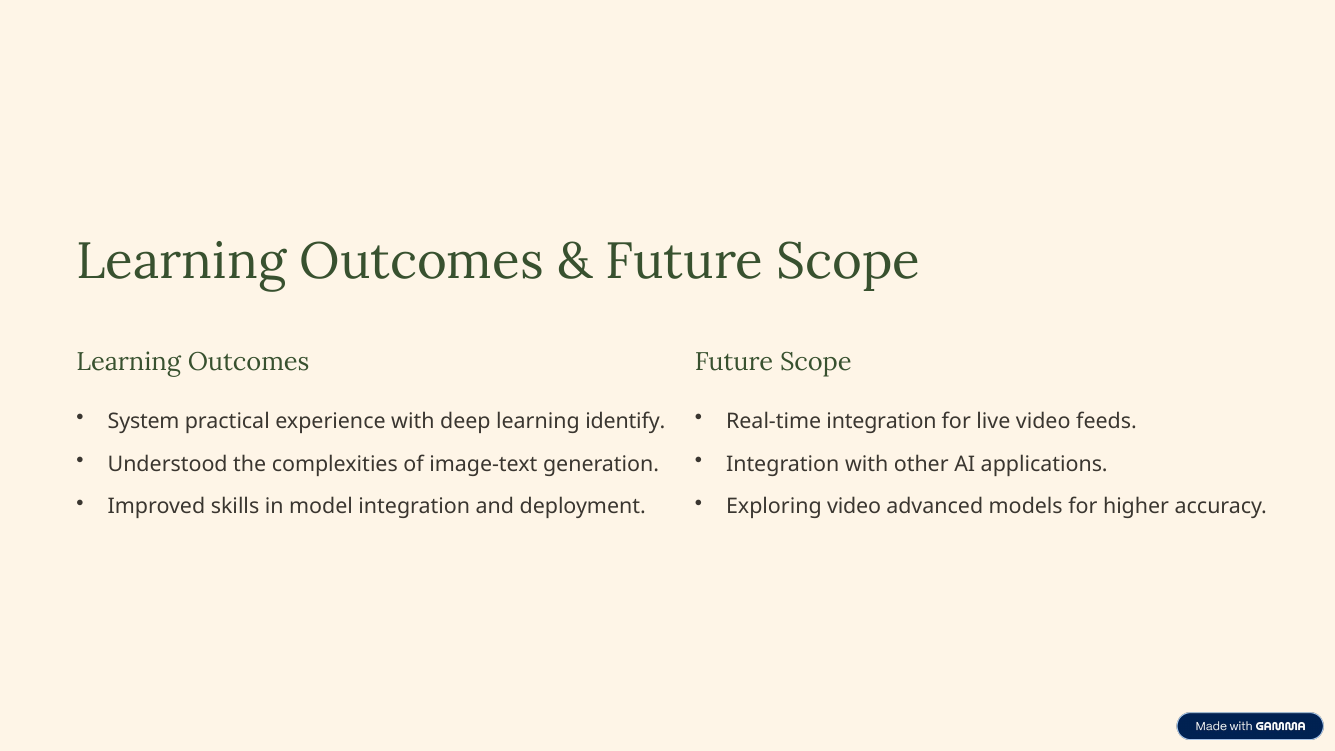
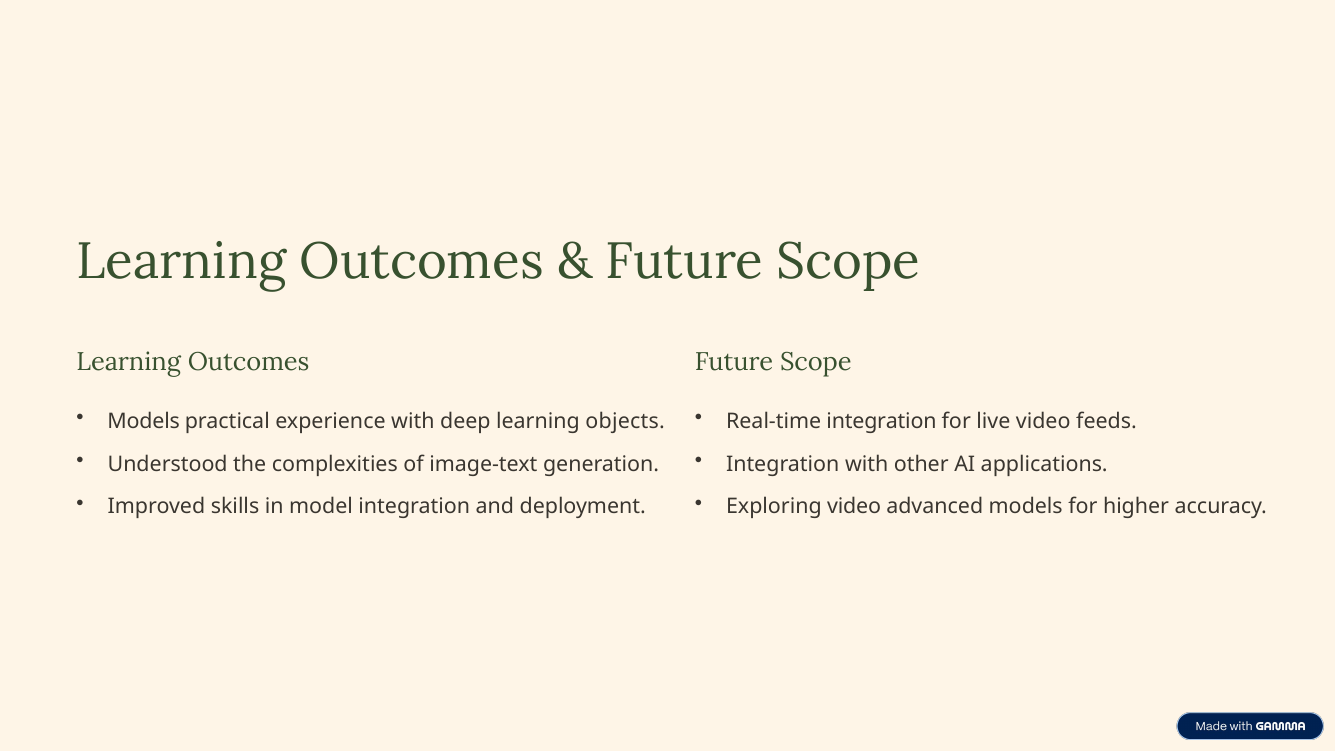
System: System -> Models (144, 421)
identify: identify -> objects (625, 421)
